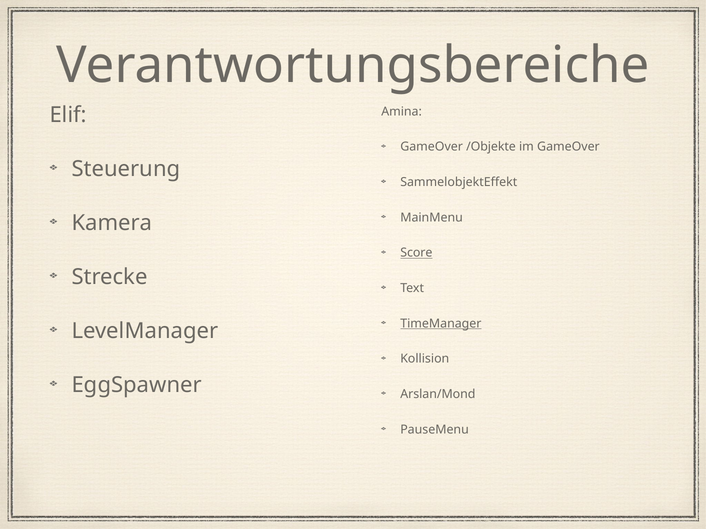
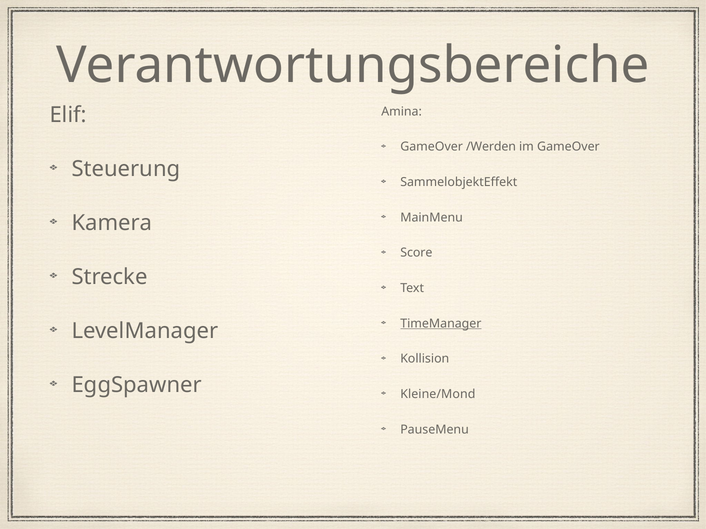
/Objekte: /Objekte -> /Werden (491, 147)
Score underline: present -> none (416, 253)
Arslan/Mond: Arslan/Mond -> Kleine/Mond (438, 395)
